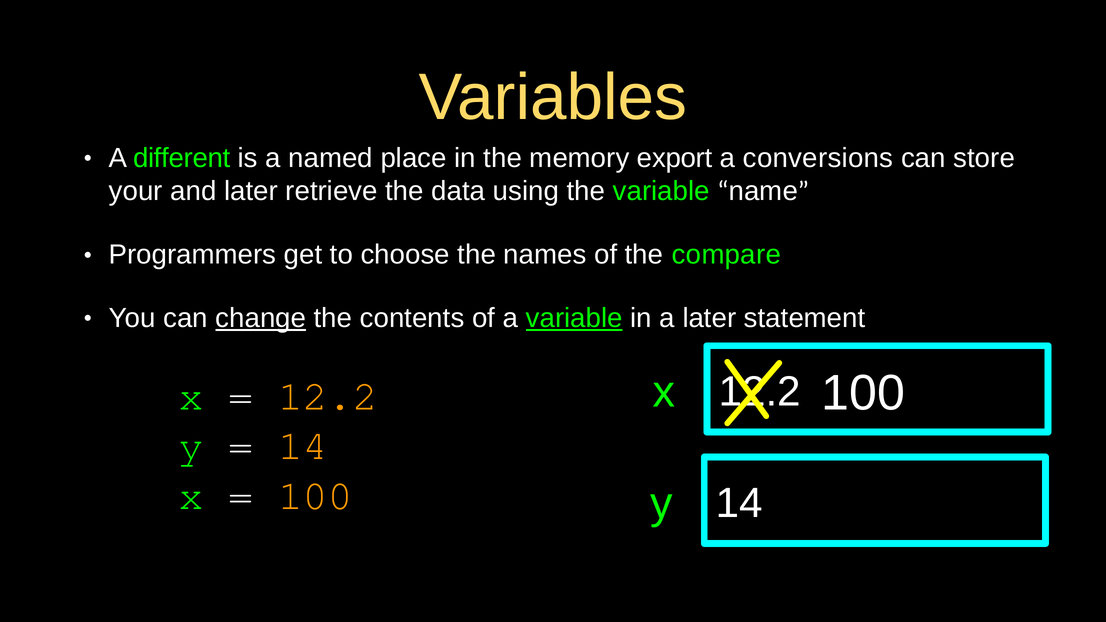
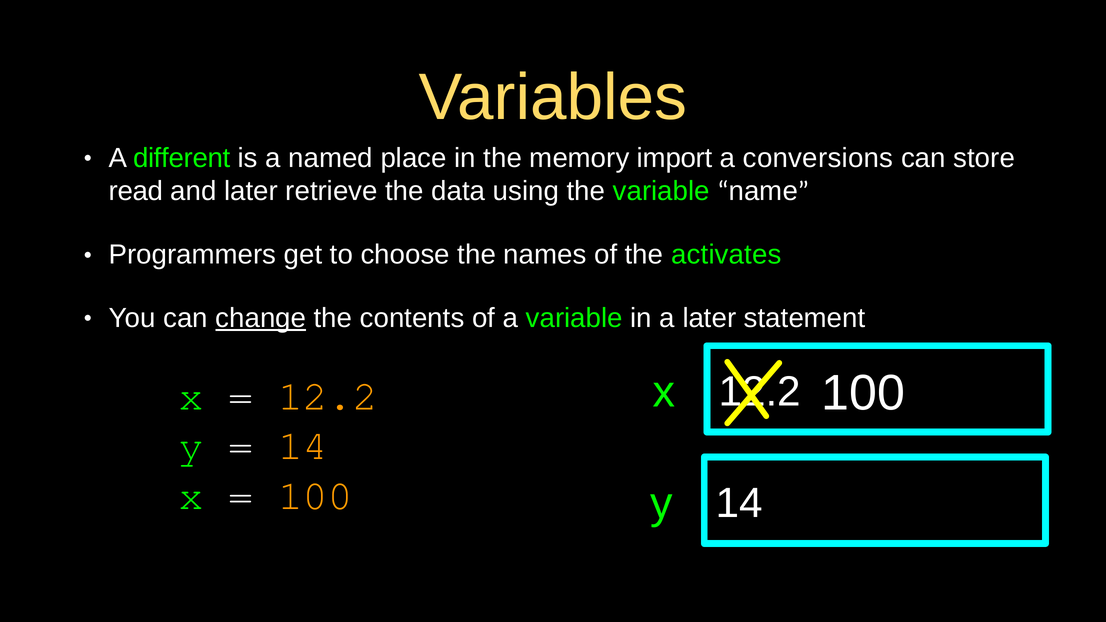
export: export -> import (675, 158)
your: your -> read (136, 191)
compare: compare -> activates (726, 255)
variable underline: present -> none (574, 318)
